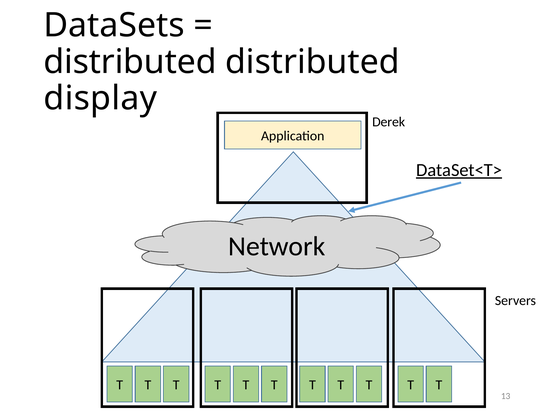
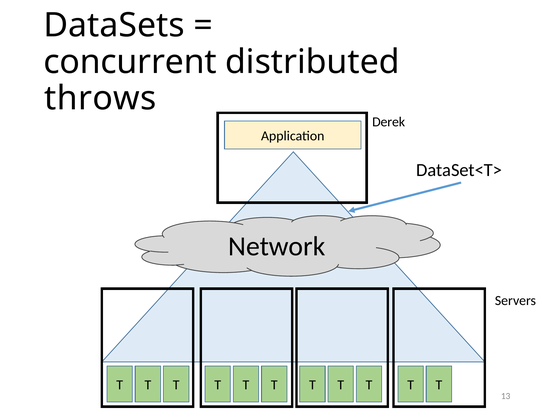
distributed: distributed -> concurrent (130, 62)
display: display -> throws (100, 99)
DataSet<T> underline: present -> none (459, 170)
